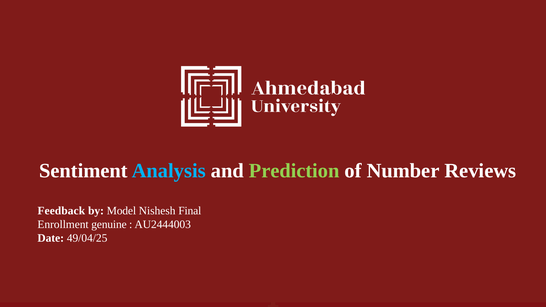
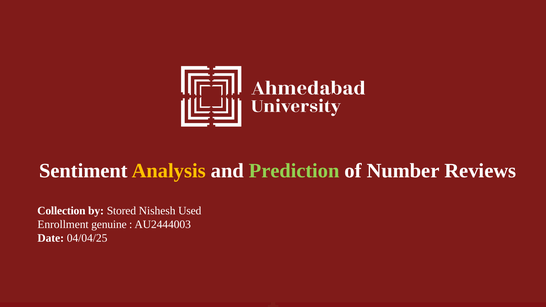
Analysis colour: light blue -> yellow (169, 171)
Feedback: Feedback -> Collection (61, 211)
Model: Model -> Stored (121, 211)
Final: Final -> Used (190, 211)
49/04/25: 49/04/25 -> 04/04/25 (87, 238)
